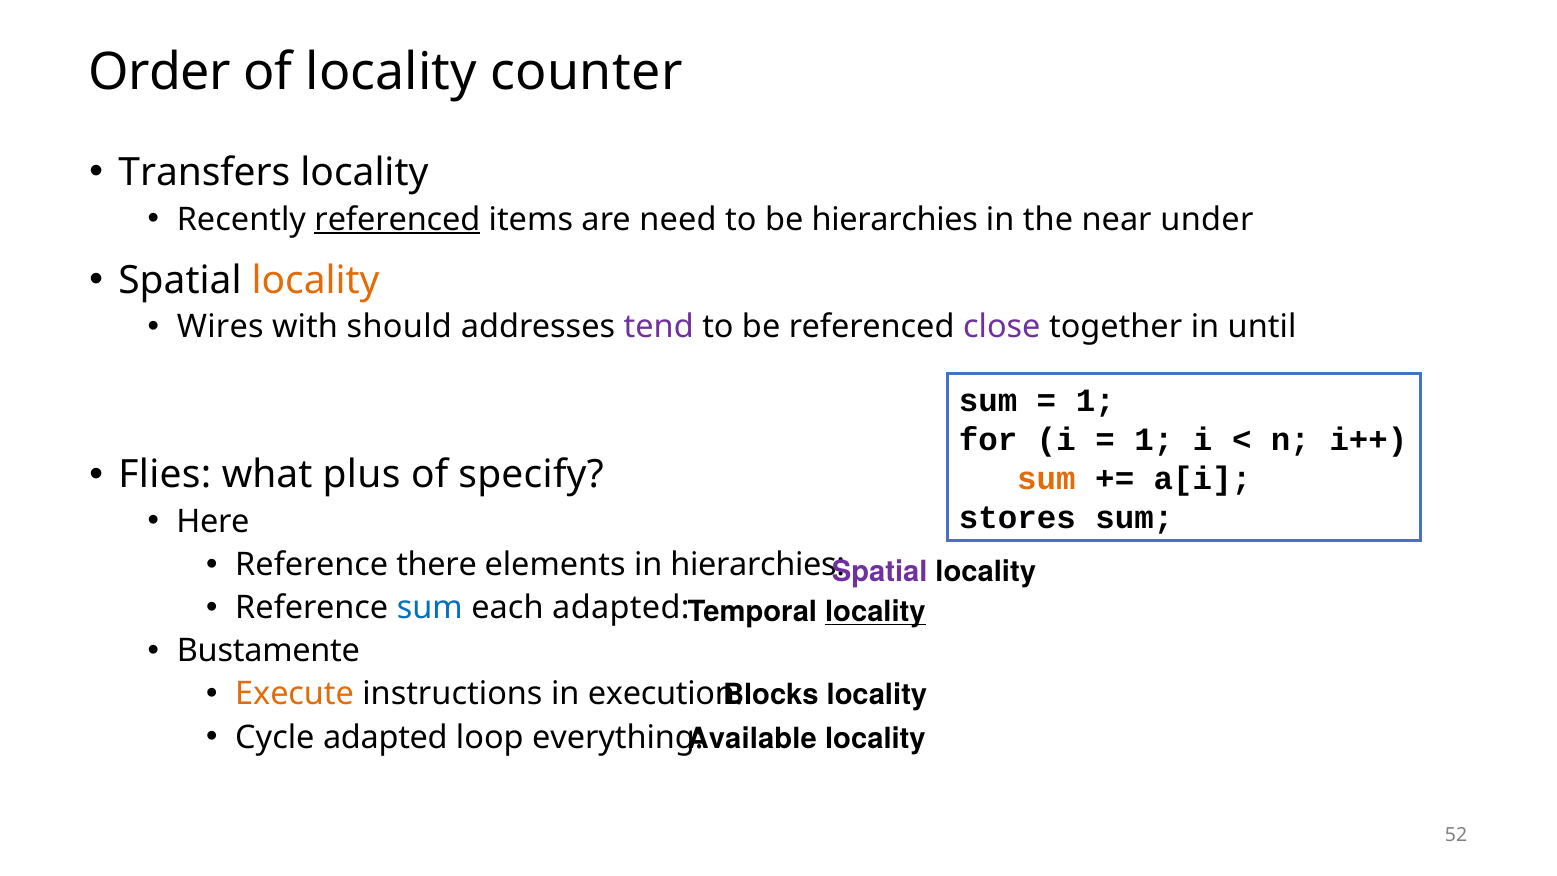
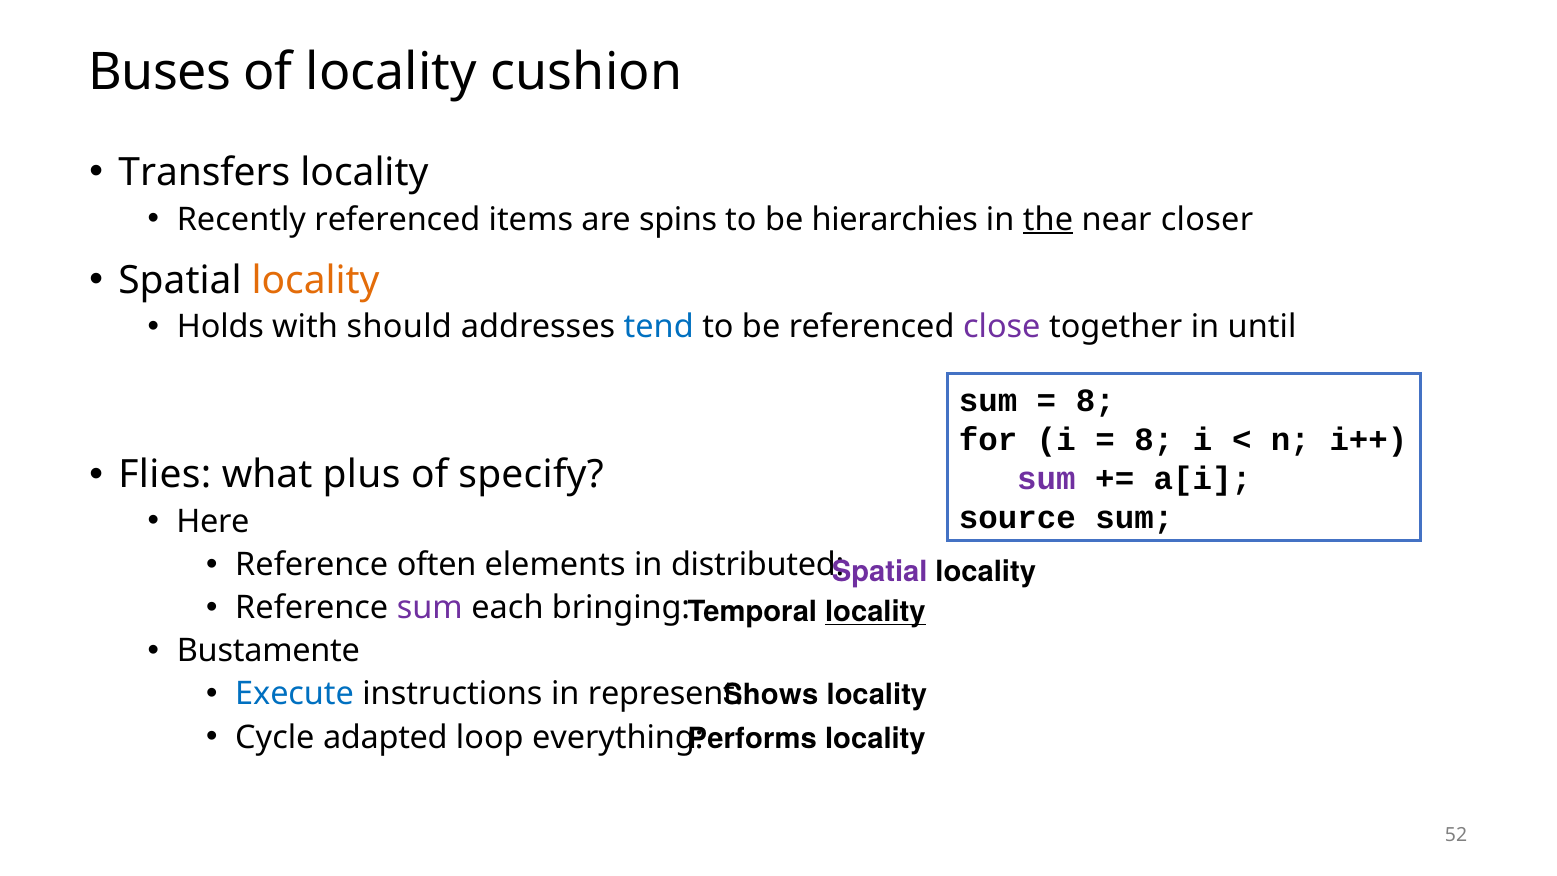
Order: Order -> Buses (160, 73)
counter: counter -> cushion (586, 73)
referenced underline: present -> none (397, 219)
need: need -> spins (678, 219)
the underline: none -> present (1048, 219)
under: under -> closer (1207, 219)
Wires: Wires -> Holds (220, 327)
tend colour: purple -> blue (659, 327)
1: 1 -> 8 (1095, 401)
1: 1 -> 8 (1154, 440)
sum colour: orange -> purple (1046, 479)
stores: stores -> source (1017, 518)
there: there -> often (437, 565)
in hierarchies: hierarchies -> distributed (758, 565)
sum colour: blue -> purple (430, 608)
each adapted: adapted -> bringing (621, 608)
Execute colour: orange -> blue (295, 694)
execution: execution -> represent (666, 694)
Blocks: Blocks -> Shows (771, 695)
Available: Available -> Performs (752, 739)
